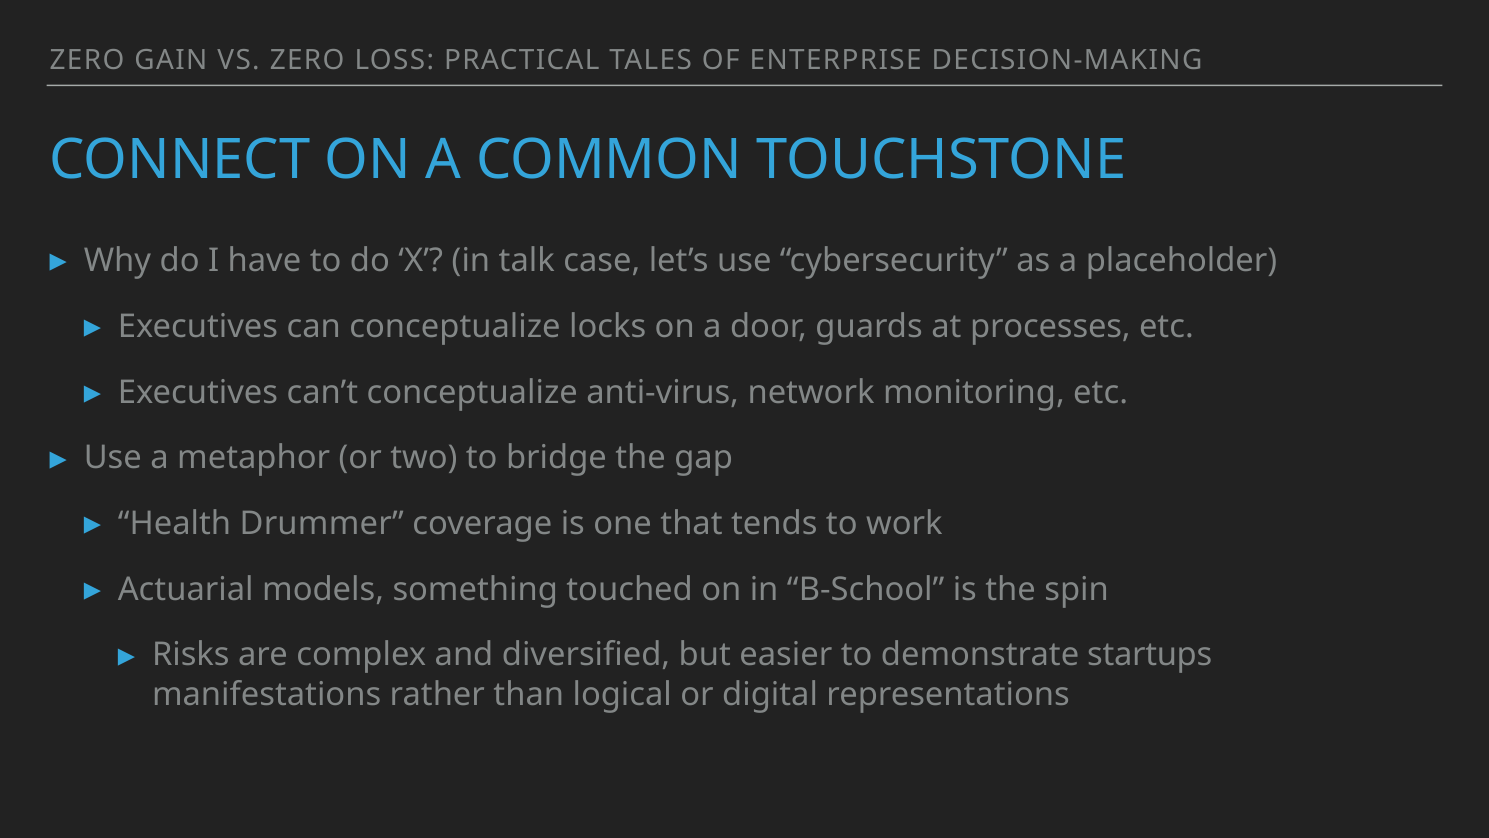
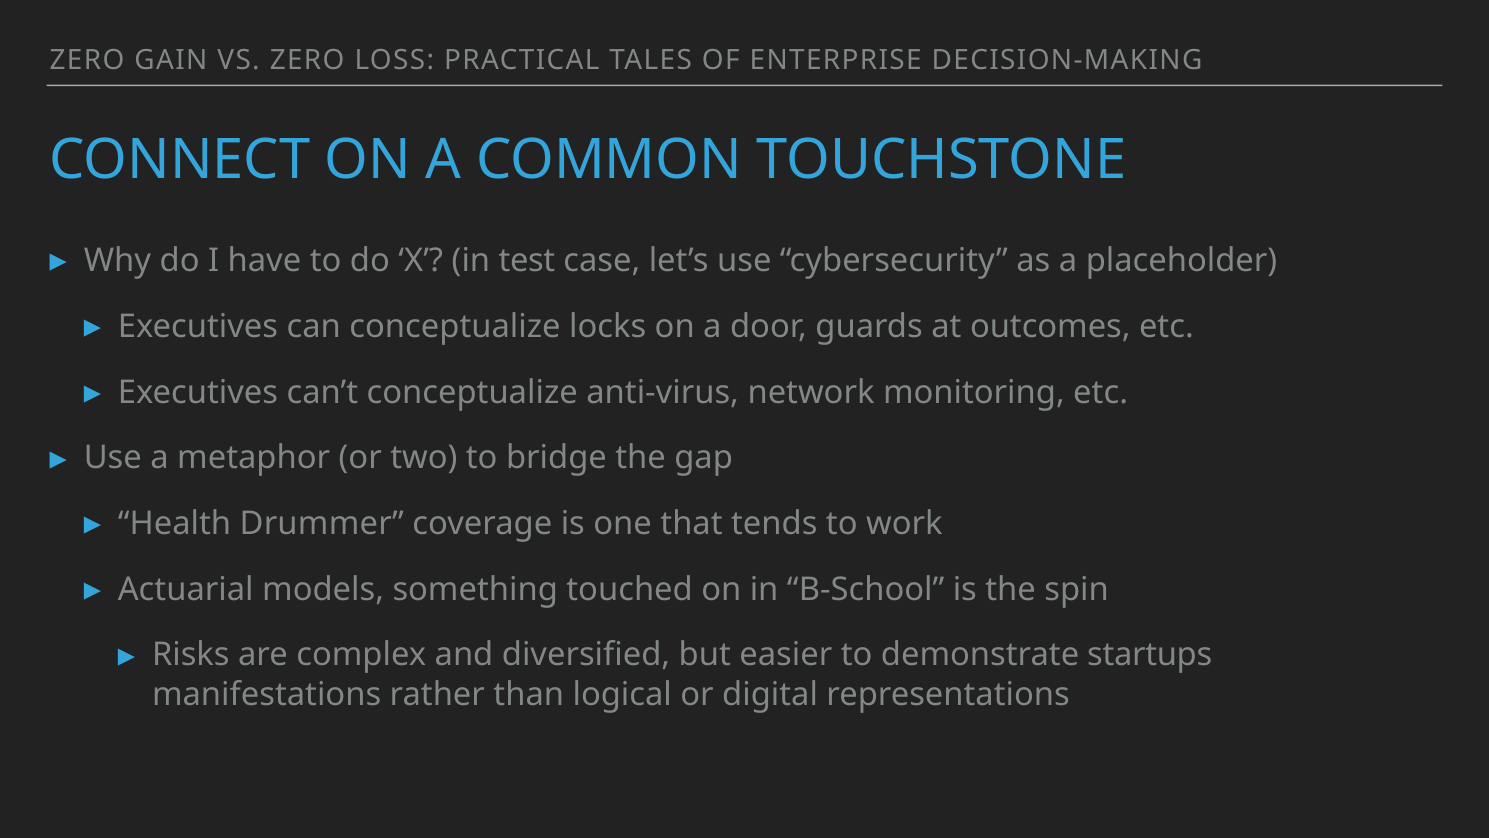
talk: talk -> test (527, 261)
processes: processes -> outcomes (1050, 326)
